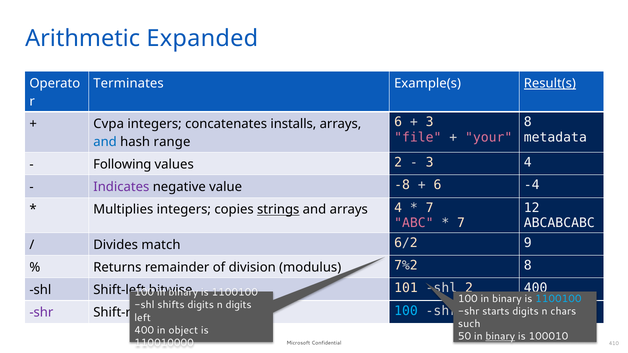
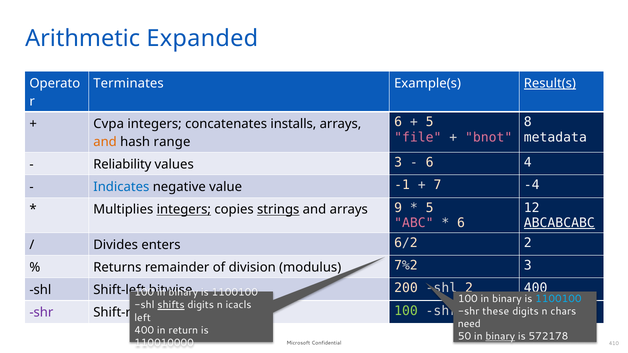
3: 3 -> 5 (430, 122)
your: your -> bnot (489, 137)
and colour: blue -> orange (105, 142)
Following: Following -> Reliability (122, 165)
values 2: 2 -> 3 (398, 163)
3: 3 -> 6 (430, 163)
Indicates colour: purple -> blue (121, 187)
-8: -8 -> -1 (402, 185)
6: 6 -> 7 (437, 185)
integers underline: none -> present (184, 210)
arrays 4: 4 -> 9 (398, 208)
7: 7 -> 5 (430, 208)
7: 7 -> 6 (461, 223)
ABCABCABC underline: none -> present (559, 223)
match: match -> enters (161, 245)
6/2 9: 9 -> 2 (528, 243)
7%2 8: 8 -> 3 (528, 266)
101: 101 -> 200 (406, 288)
shifts underline: none -> present (171, 305)
n digits: digits -> icacls (239, 305)
starts: starts -> these (496, 312)
100 colour: light blue -> light green (406, 311)
such: such -> need (469, 324)
object: object -> return (183, 330)
100010: 100010 -> 572178 (548, 337)
